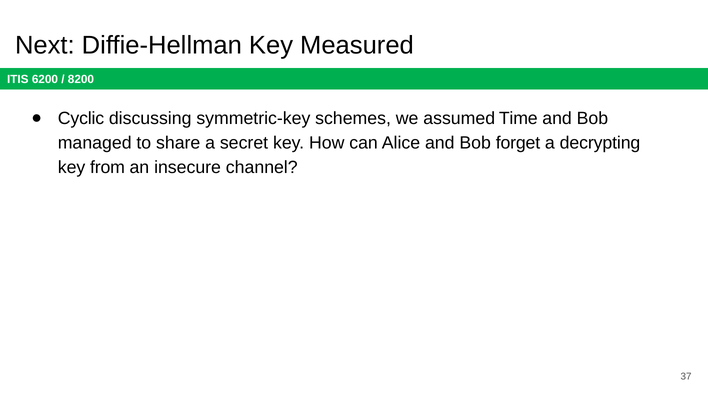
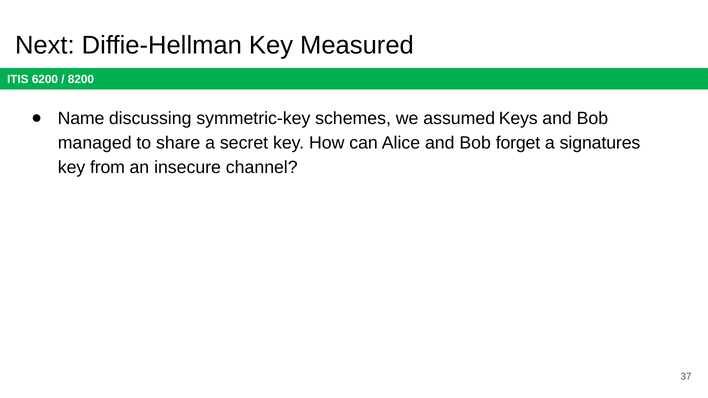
Cyclic: Cyclic -> Name (81, 119)
Time: Time -> Keys (518, 119)
decrypting: decrypting -> signatures (600, 143)
